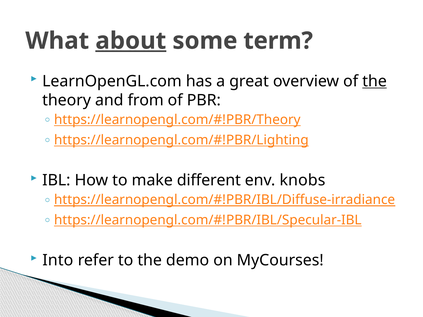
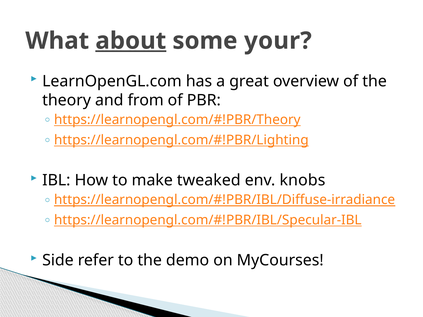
term: term -> your (278, 41)
the underline: present -> none (375, 81)
different: different -> tweaked (209, 180)
Into: Into -> Side (58, 261)
